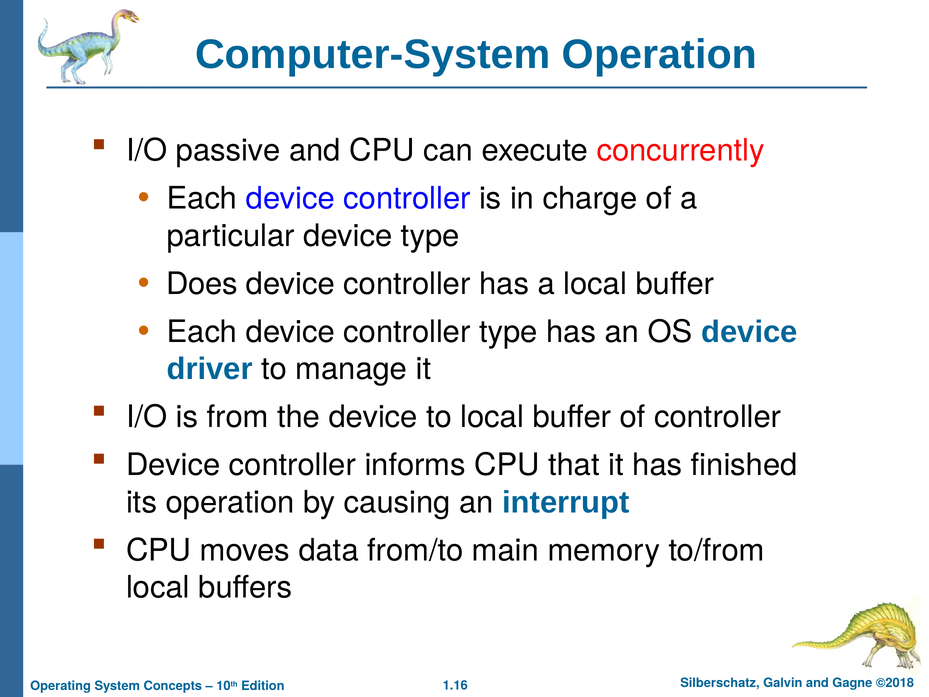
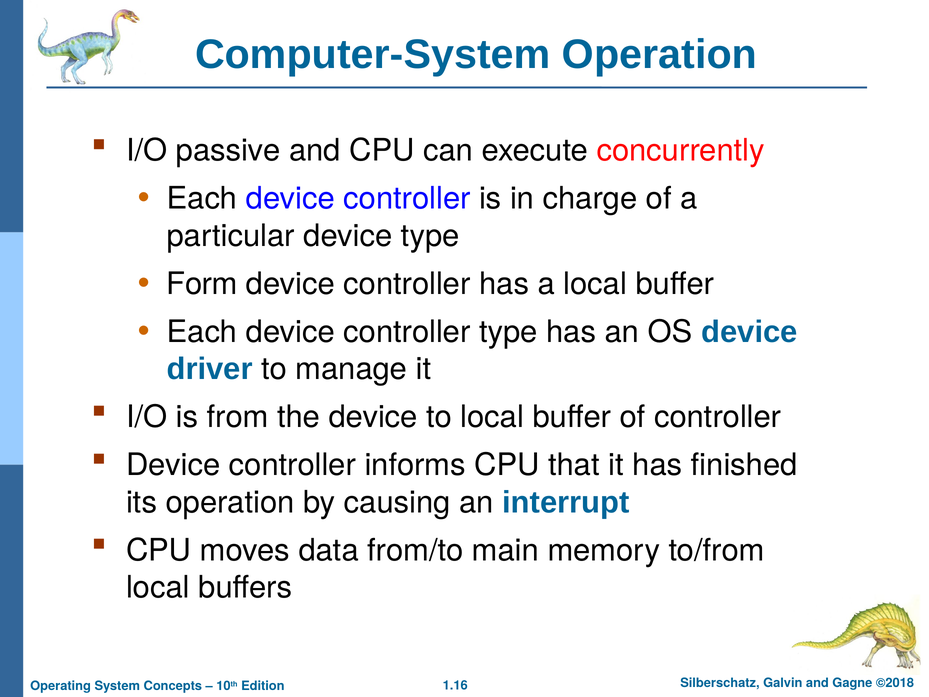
Does: Does -> Form (202, 284)
